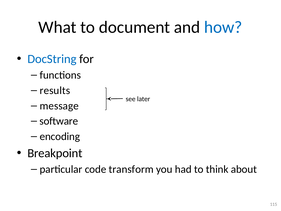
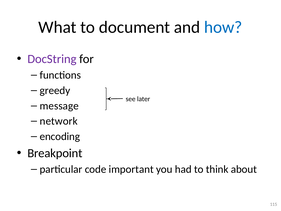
DocString colour: blue -> purple (52, 59)
results: results -> greedy (55, 90)
software: software -> network (59, 121)
transform: transform -> important (131, 169)
